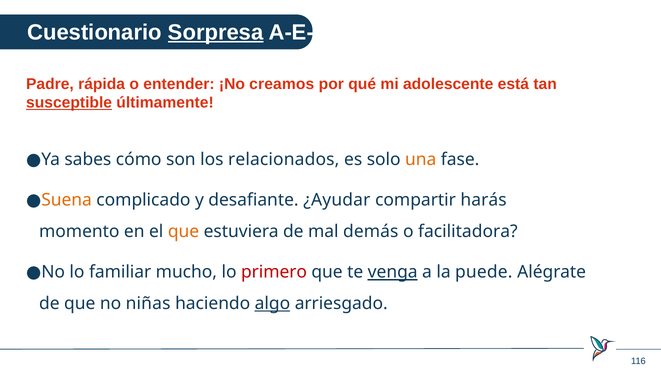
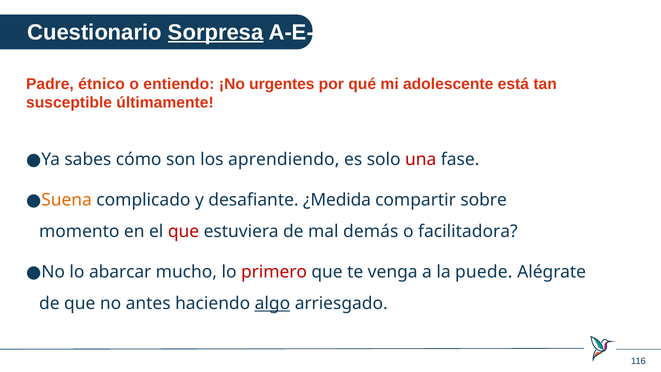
rápida: rápida -> étnico (102, 84)
entender: entender -> entiendo (179, 84)
creamos: creamos -> urgentes (282, 84)
susceptible underline: present -> none (69, 103)
relacionados: relacionados -> aprendiendo (284, 160)
una colour: orange -> red (421, 160)
¿Ayudar: ¿Ayudar -> ¿Medida (337, 200)
harás: harás -> sobre (484, 200)
que colour: orange -> red (184, 232)
familiar: familiar -> abarcar (120, 272)
venga underline: present -> none (393, 272)
niñas: niñas -> antes (148, 303)
